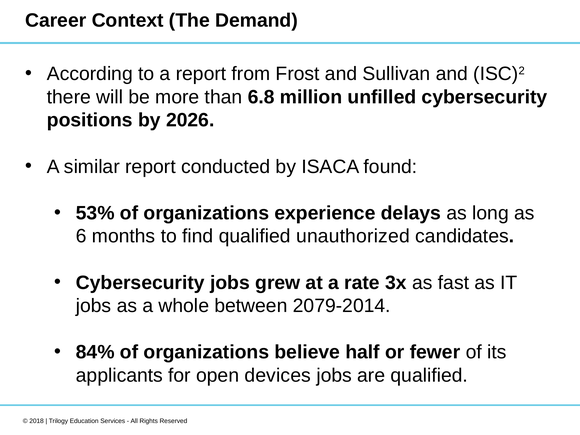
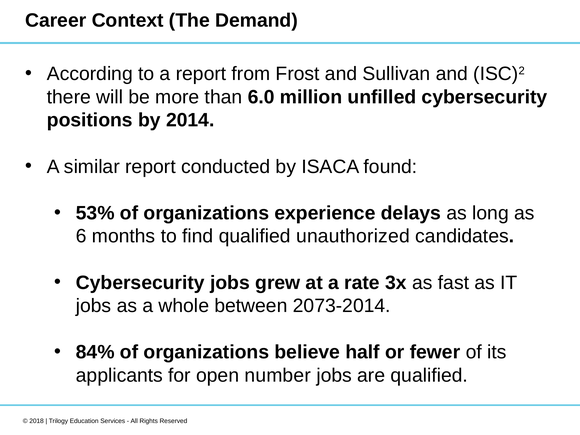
6.8: 6.8 -> 6.0 (261, 97)
2026: 2026 -> 2014 (190, 120)
2079-2014: 2079-2014 -> 2073-2014 (342, 306)
devices: devices -> number (278, 375)
